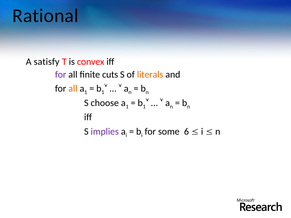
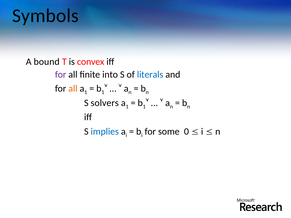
Rational: Rational -> Symbols (45, 16)
satisfy: satisfy -> bound (47, 62)
cuts: cuts -> into (110, 75)
literals colour: orange -> blue (150, 75)
choose: choose -> solvers (105, 103)
implies colour: purple -> blue (105, 132)
6: 6 -> 0 (186, 132)
